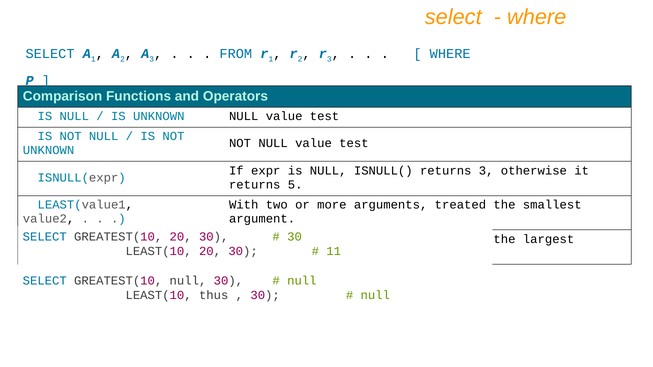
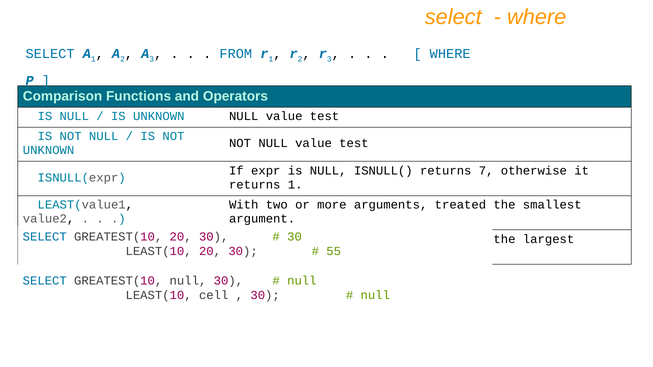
returns 3: 3 -> 7 (486, 171)
returns 5: 5 -> 1 (295, 185)
11: 11 -> 55 (334, 251)
thus: thus -> cell (214, 295)
